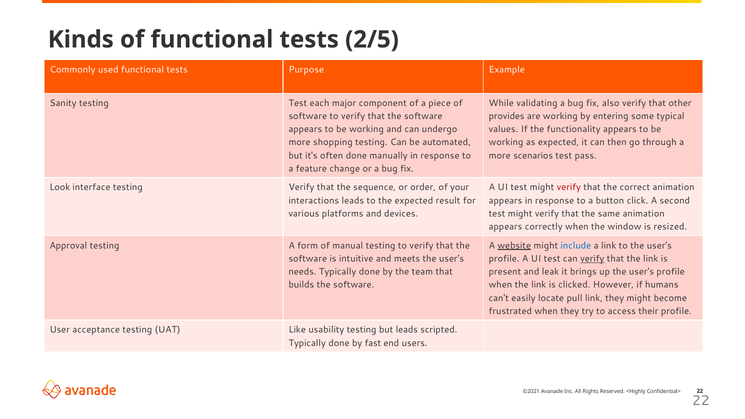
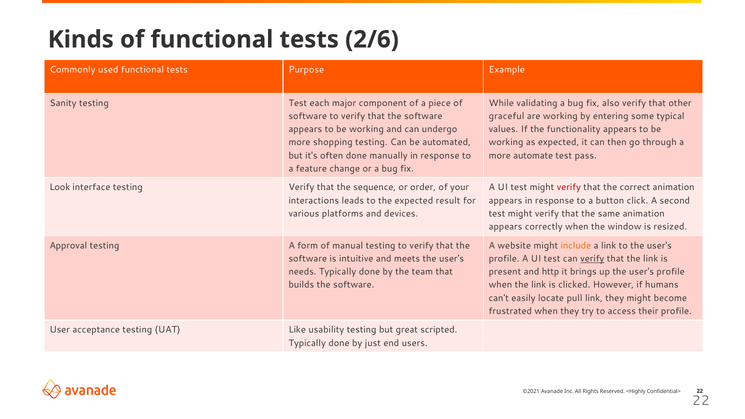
2/5: 2/5 -> 2/6 (372, 40)
provides: provides -> graceful (507, 116)
scenarios: scenarios -> automate (533, 155)
website underline: present -> none (514, 246)
include colour: blue -> orange (576, 246)
leak: leak -> http (551, 272)
but leads: leads -> great (407, 330)
fast: fast -> just (373, 343)
